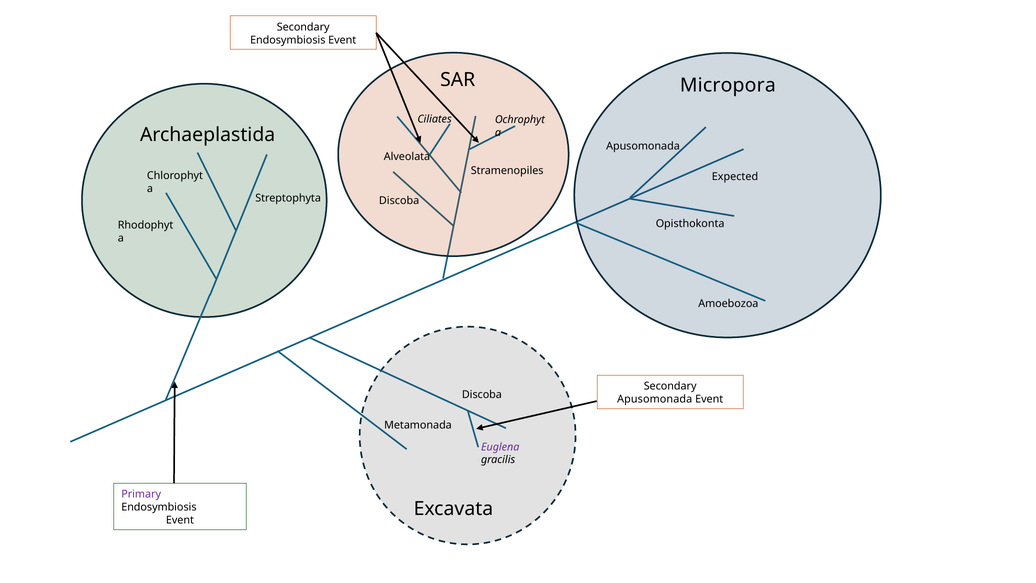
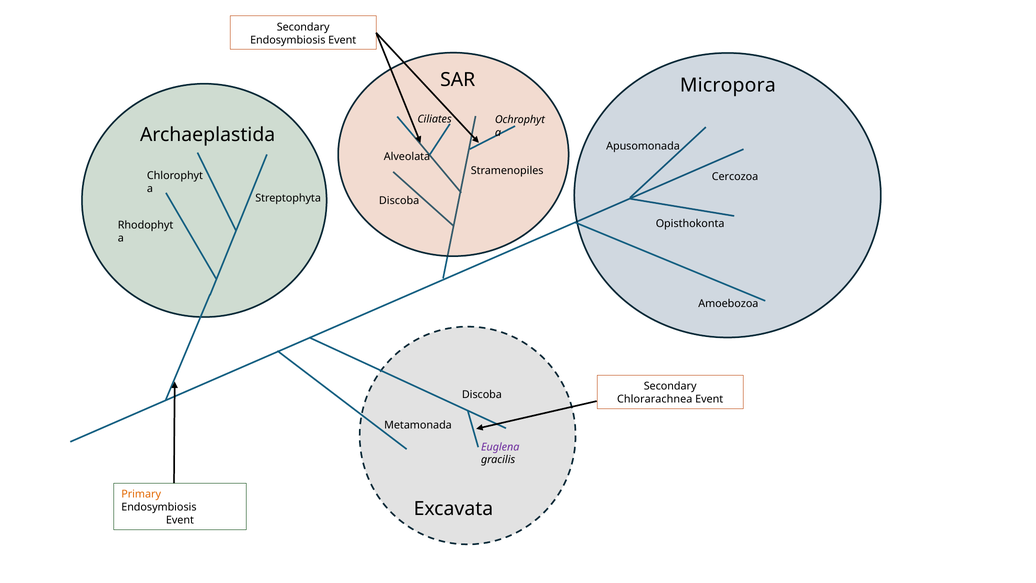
Expected: Expected -> Cercozoa (735, 176)
Apusomonada: Apusomonada -> Chlorarachnea (655, 399)
Primary colour: purple -> orange (141, 494)
